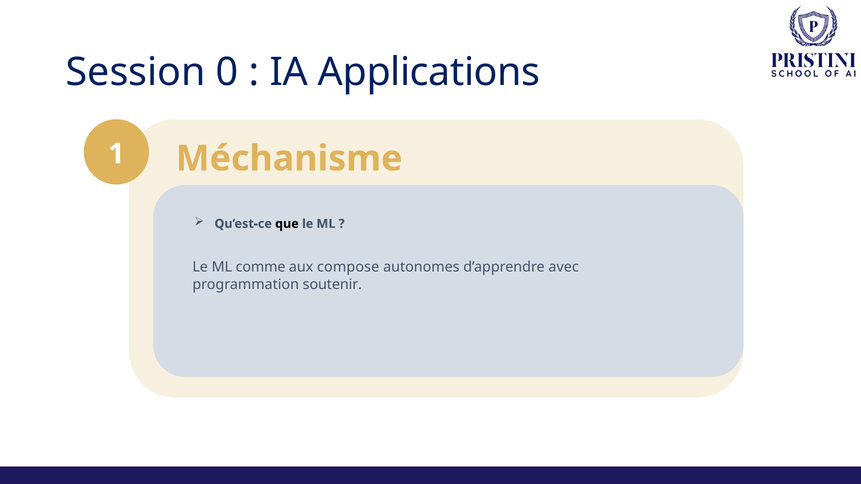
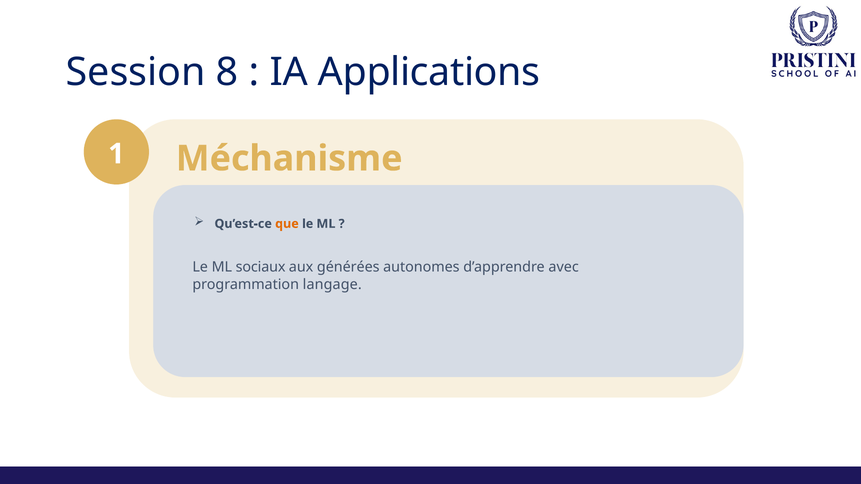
0: 0 -> 8 (227, 72)
que colour: black -> orange (287, 224)
comme: comme -> sociaux (261, 267)
compose: compose -> générées (348, 267)
soutenir: soutenir -> langage (332, 285)
